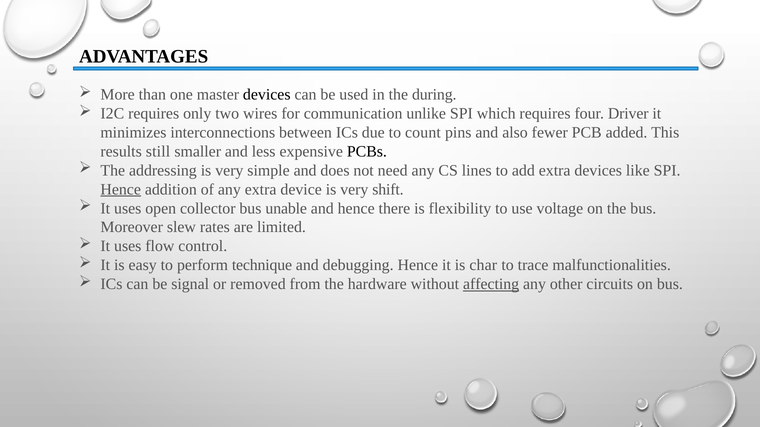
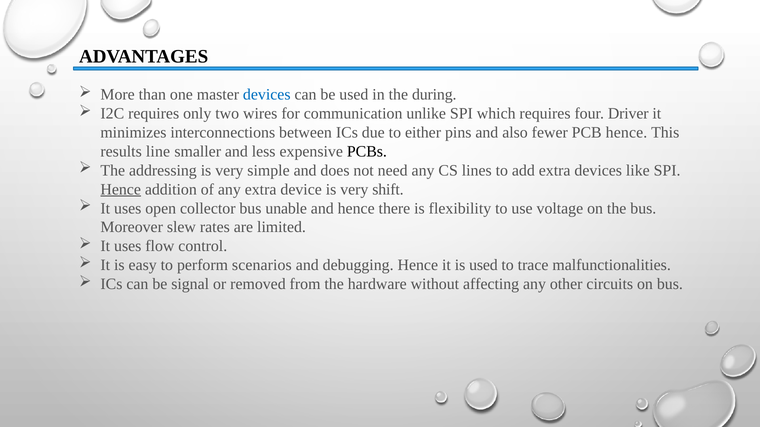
devices colour: black -> blue (267, 94)
count: count -> either (423, 132)
PCB added: added -> hence (627, 132)
still: still -> line (158, 151)
technique: technique -> scenarios (262, 266)
is char: char -> used (483, 266)
affecting underline: present -> none (491, 285)
